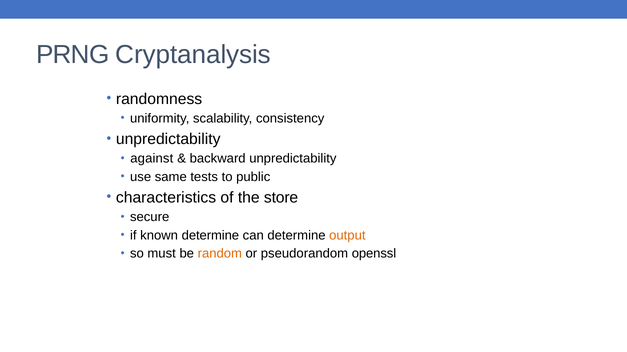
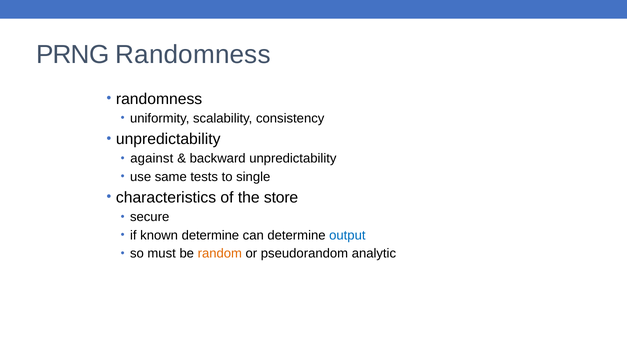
PRNG Cryptanalysis: Cryptanalysis -> Randomness (193, 55)
public: public -> single (253, 177)
output colour: orange -> blue (347, 236)
openssl: openssl -> analytic (374, 254)
